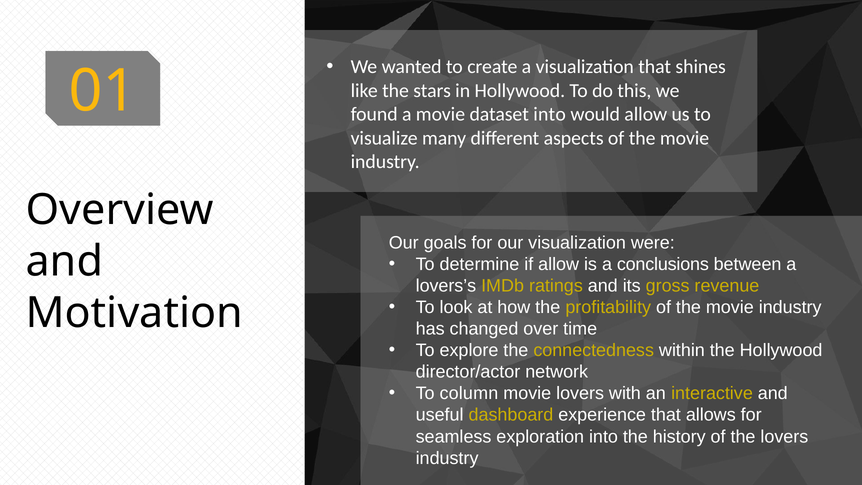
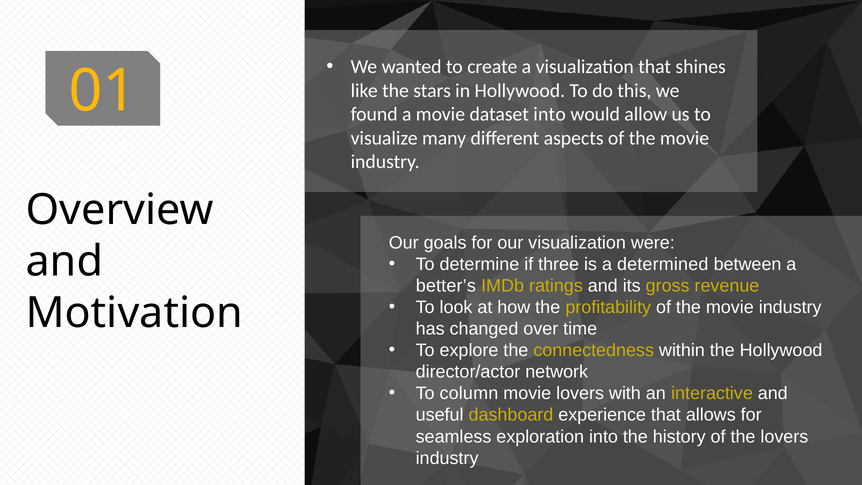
if allow: allow -> three (559, 264)
conclusions: conclusions -> determined (663, 264)
lovers’s: lovers’s -> better’s (446, 286)
